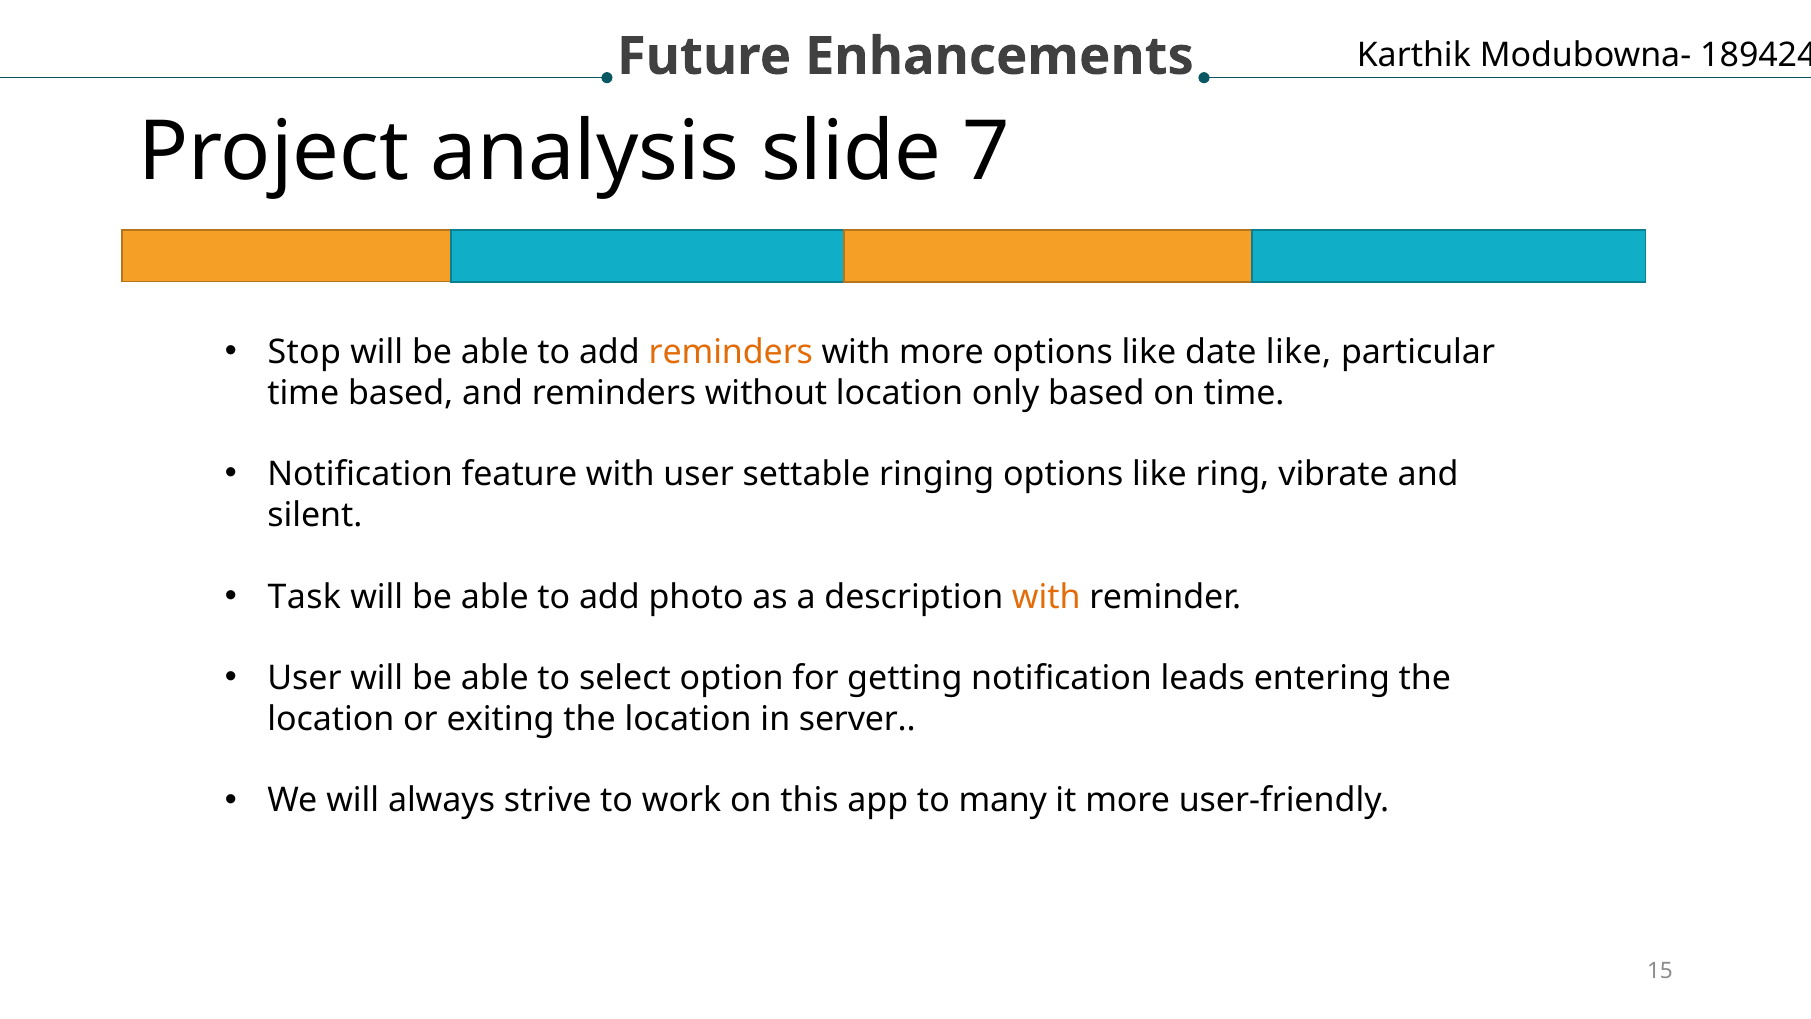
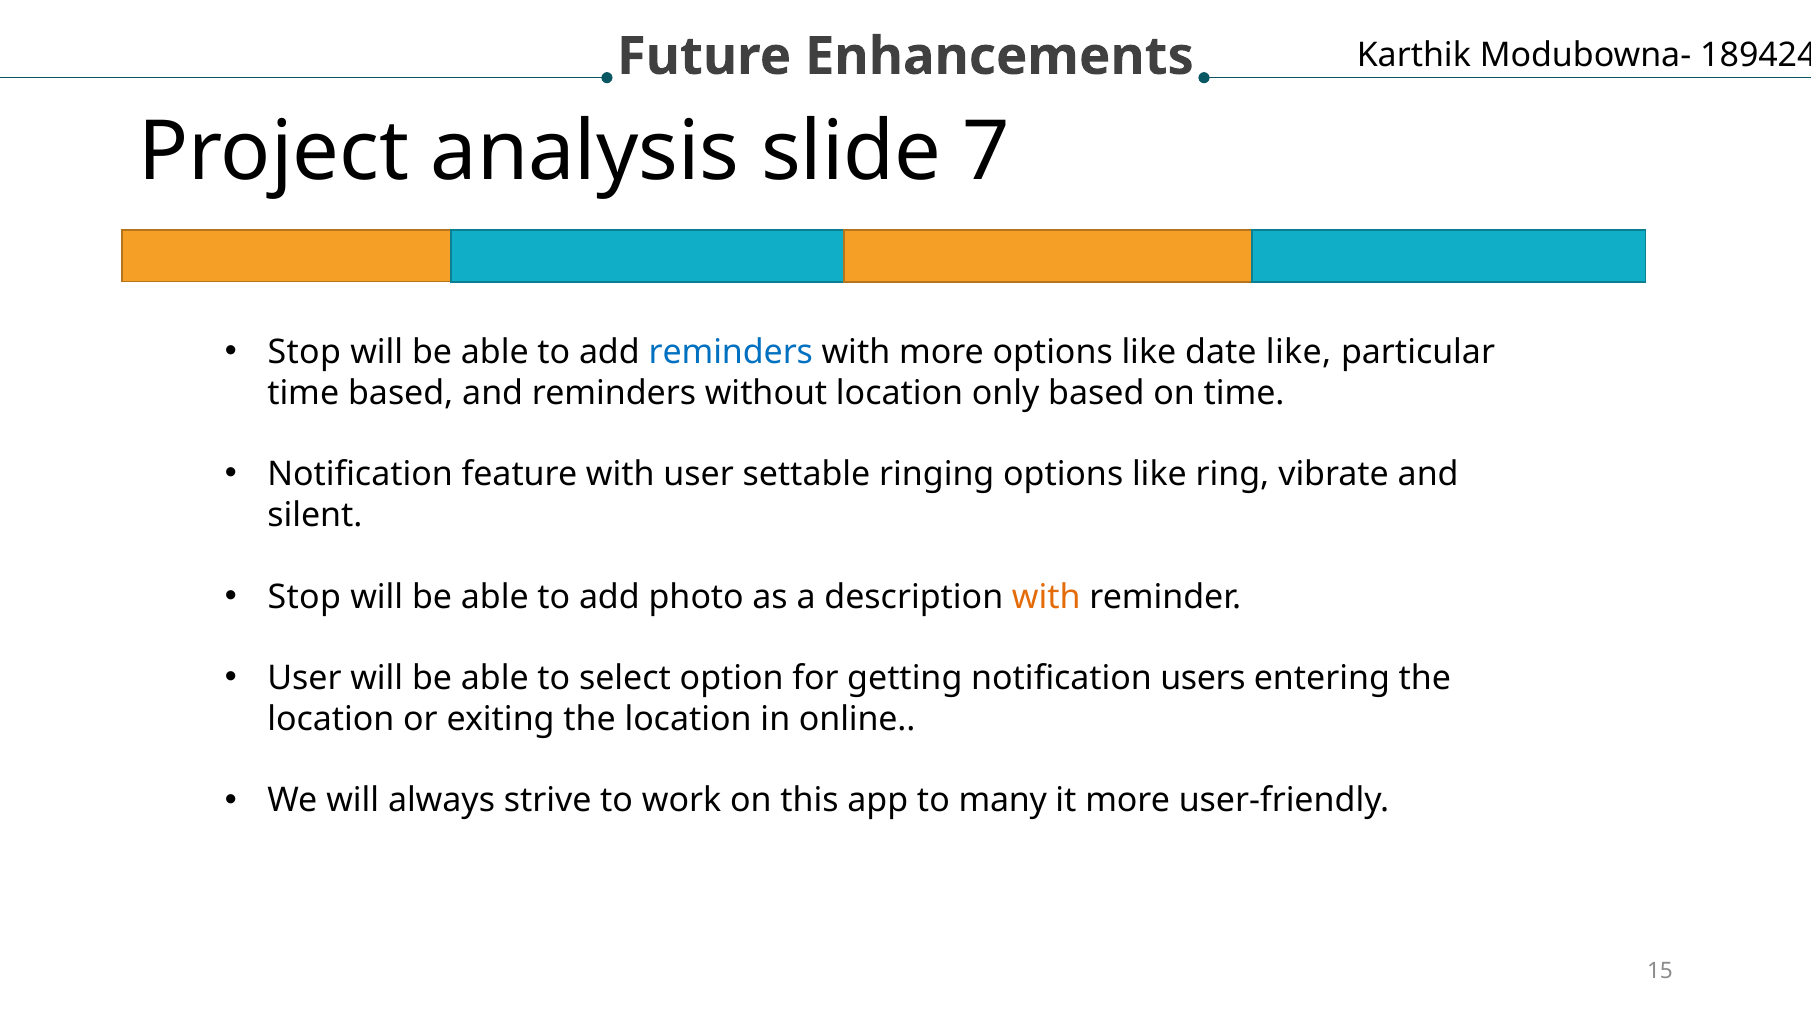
reminders colour: orange -> blue (731, 352)
Task: Task -> Stop (304, 597)
leads: leads -> users (1203, 678)
server: server -> online (857, 719)
